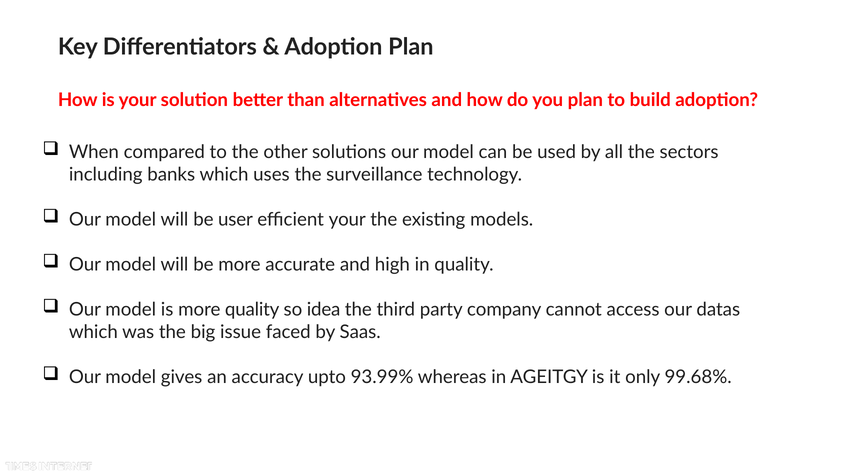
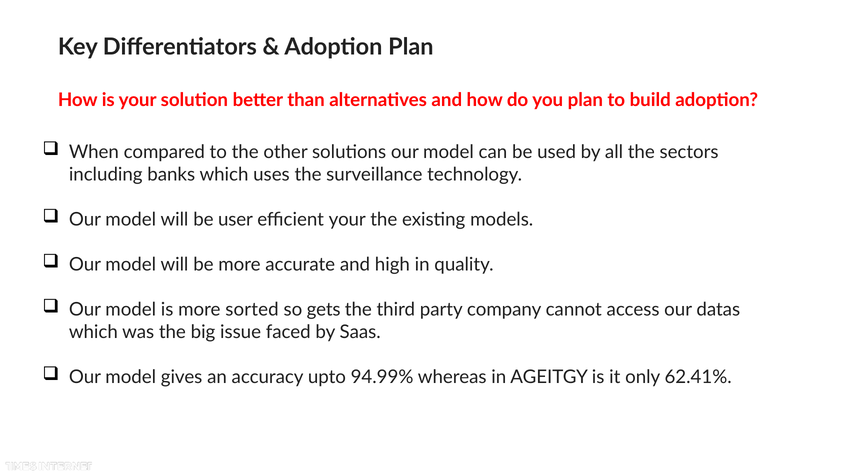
more quality: quality -> sorted (252, 309)
idea: idea -> gets (324, 309)
93.99%: 93.99% -> 94.99% (382, 377)
99.68%: 99.68% -> 62.41% (698, 377)
